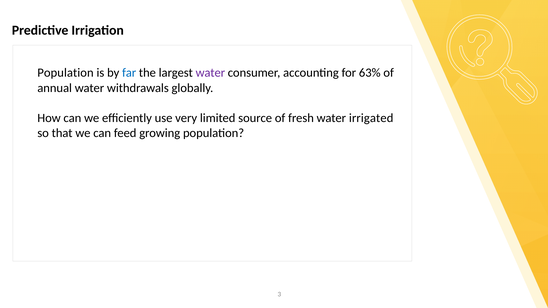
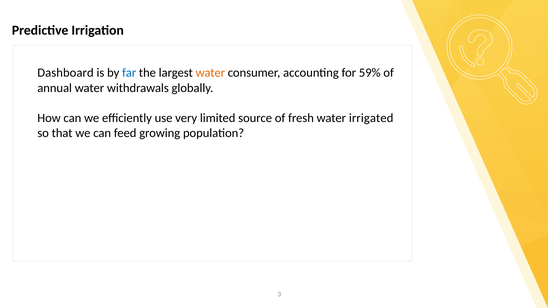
Population: Population -> Dashboard (65, 73)
water colour: purple -> orange (210, 73)
63%: 63% -> 59% (370, 73)
